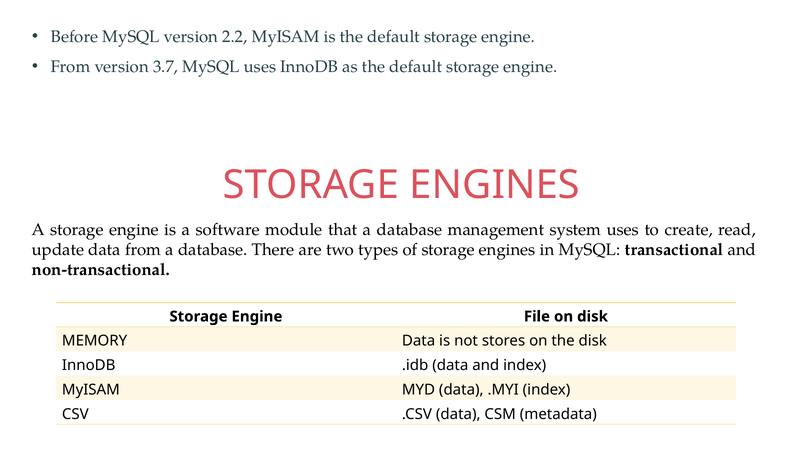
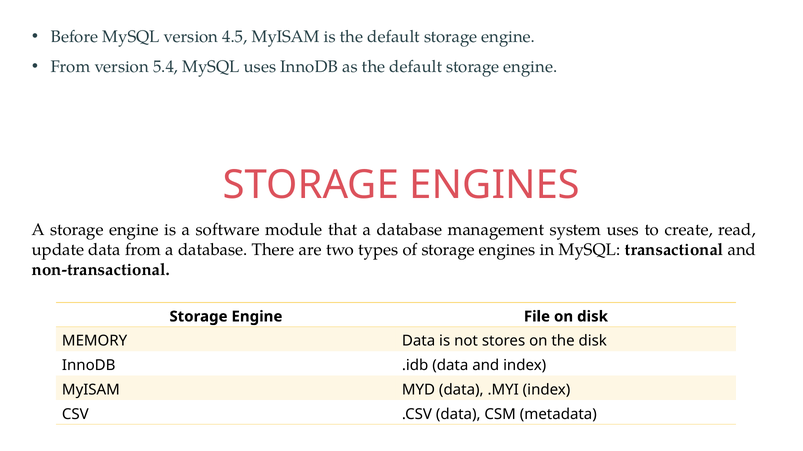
2.2: 2.2 -> 4.5 (235, 37)
3.7: 3.7 -> 5.4 (166, 67)
